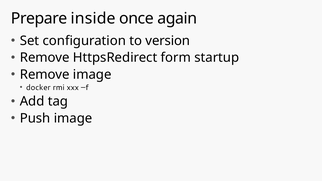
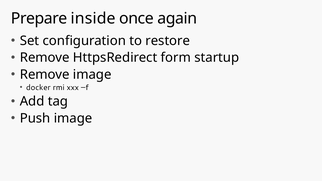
version: version -> restore (168, 41)
